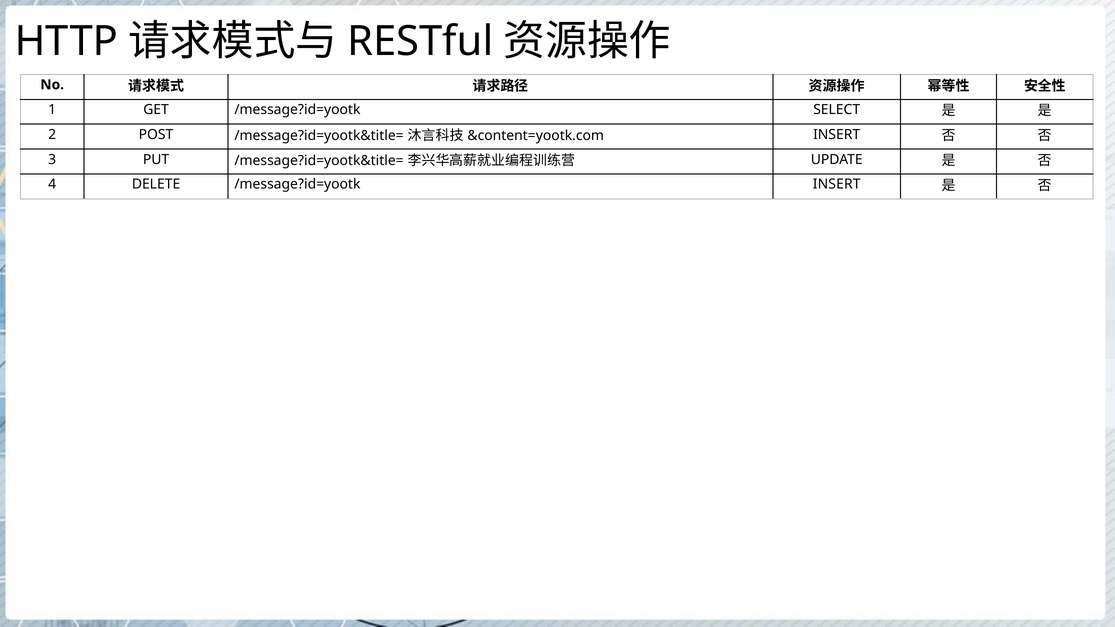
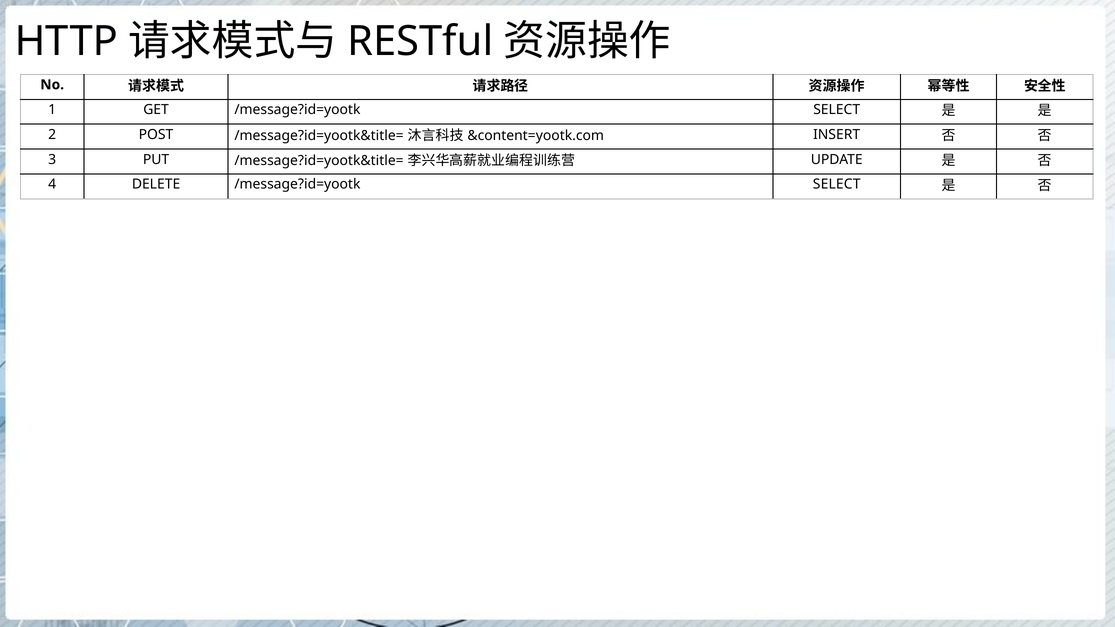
DELETE /message?id=yootk INSERT: INSERT -> SELECT (837, 184)
